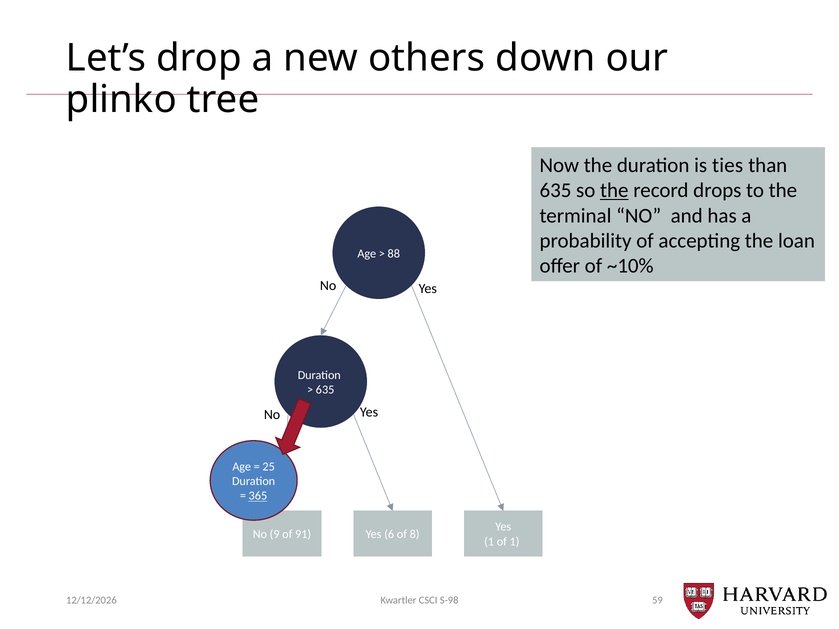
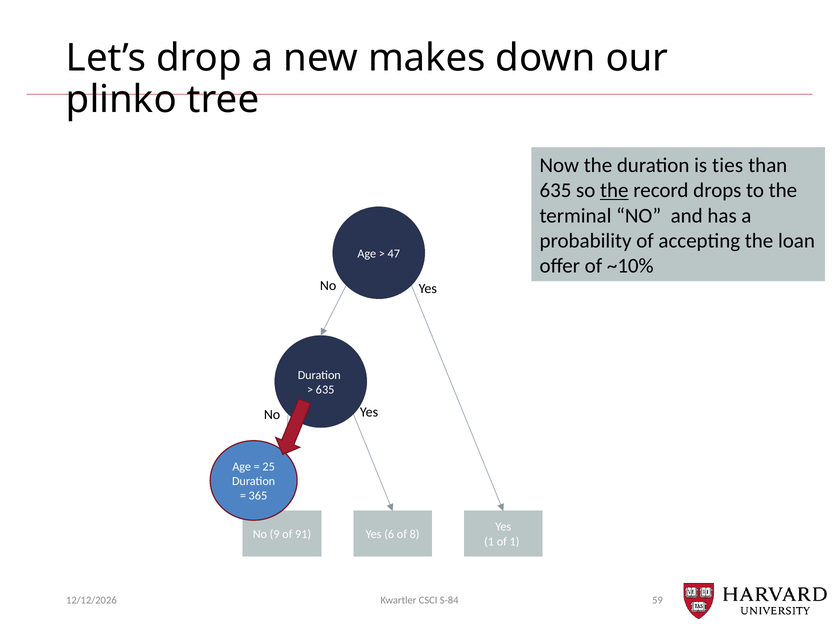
others: others -> makes (427, 58)
88: 88 -> 47 (394, 254)
365 underline: present -> none (258, 496)
S-98: S-98 -> S-84 (449, 601)
